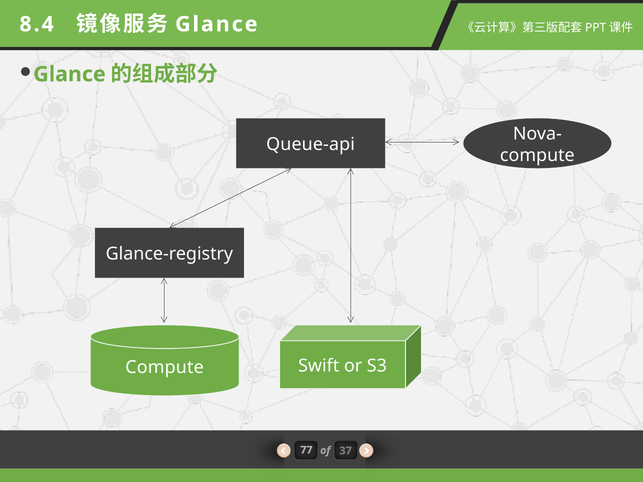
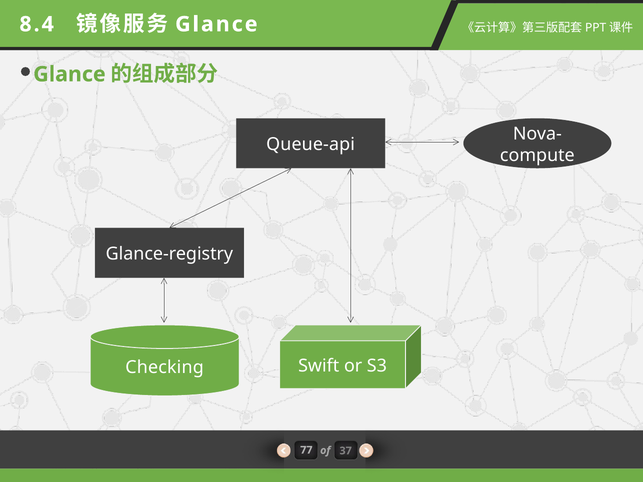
Compute: Compute -> Checking (165, 368)
